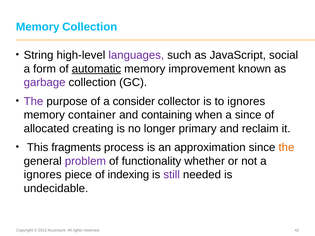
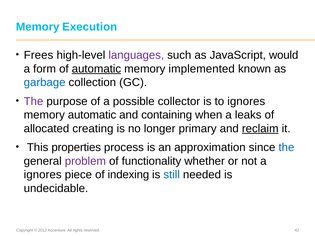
Memory Collection: Collection -> Execution (90, 27)
String: String -> Frees (39, 55)
social: social -> would (284, 55)
improvement: improvement -> implemented (202, 69)
garbage colour: purple -> blue (45, 82)
consider: consider -> possible (134, 101)
memory container: container -> automatic (92, 115)
a since: since -> leaks (248, 115)
reclaim underline: none -> present (260, 129)
fragments: fragments -> properties (76, 148)
the colour: orange -> blue (286, 148)
still colour: purple -> blue (172, 175)
